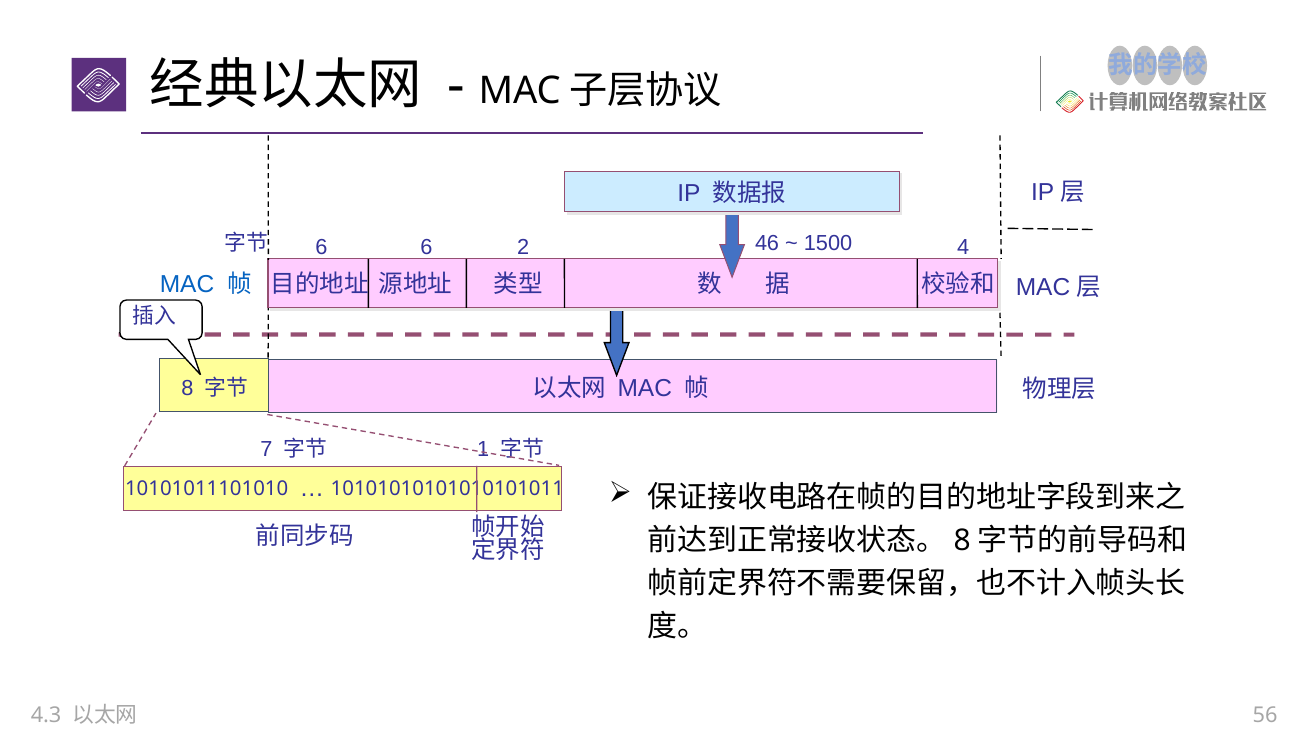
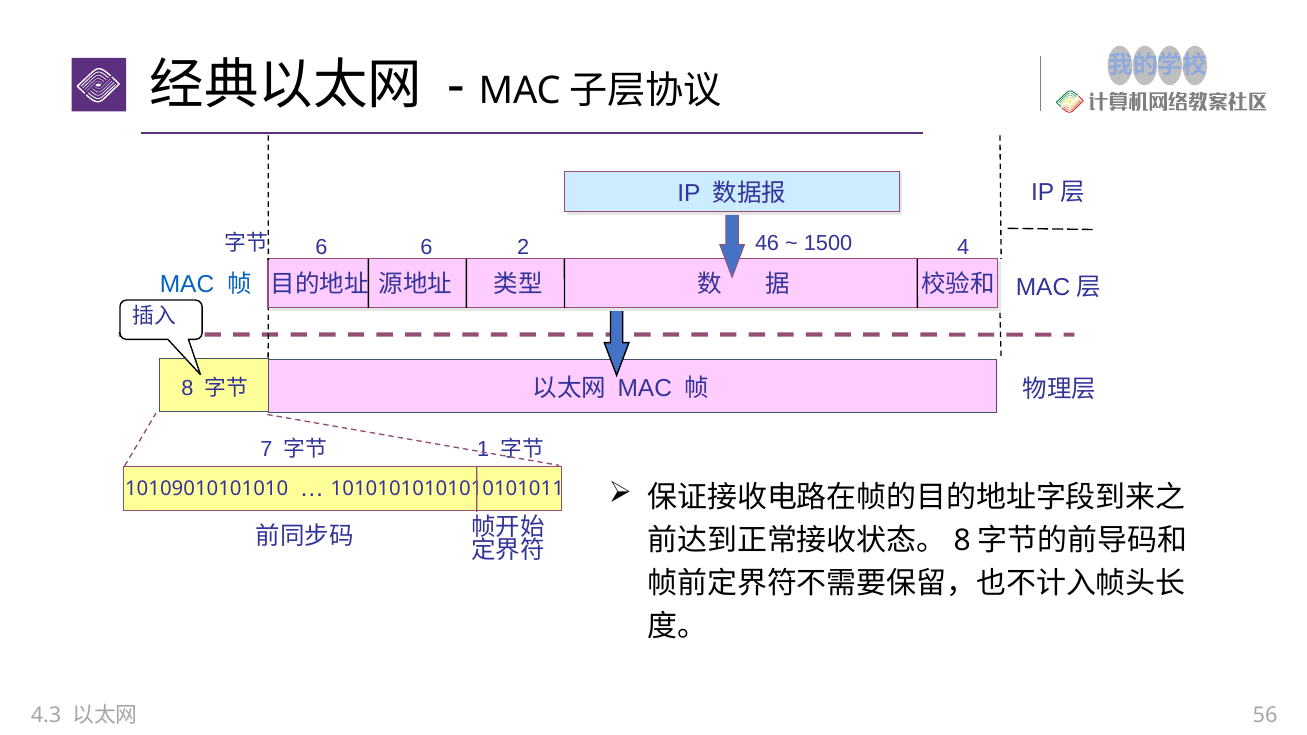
10101011101010: 10101011101010 -> 10109010101010 (207, 489)
